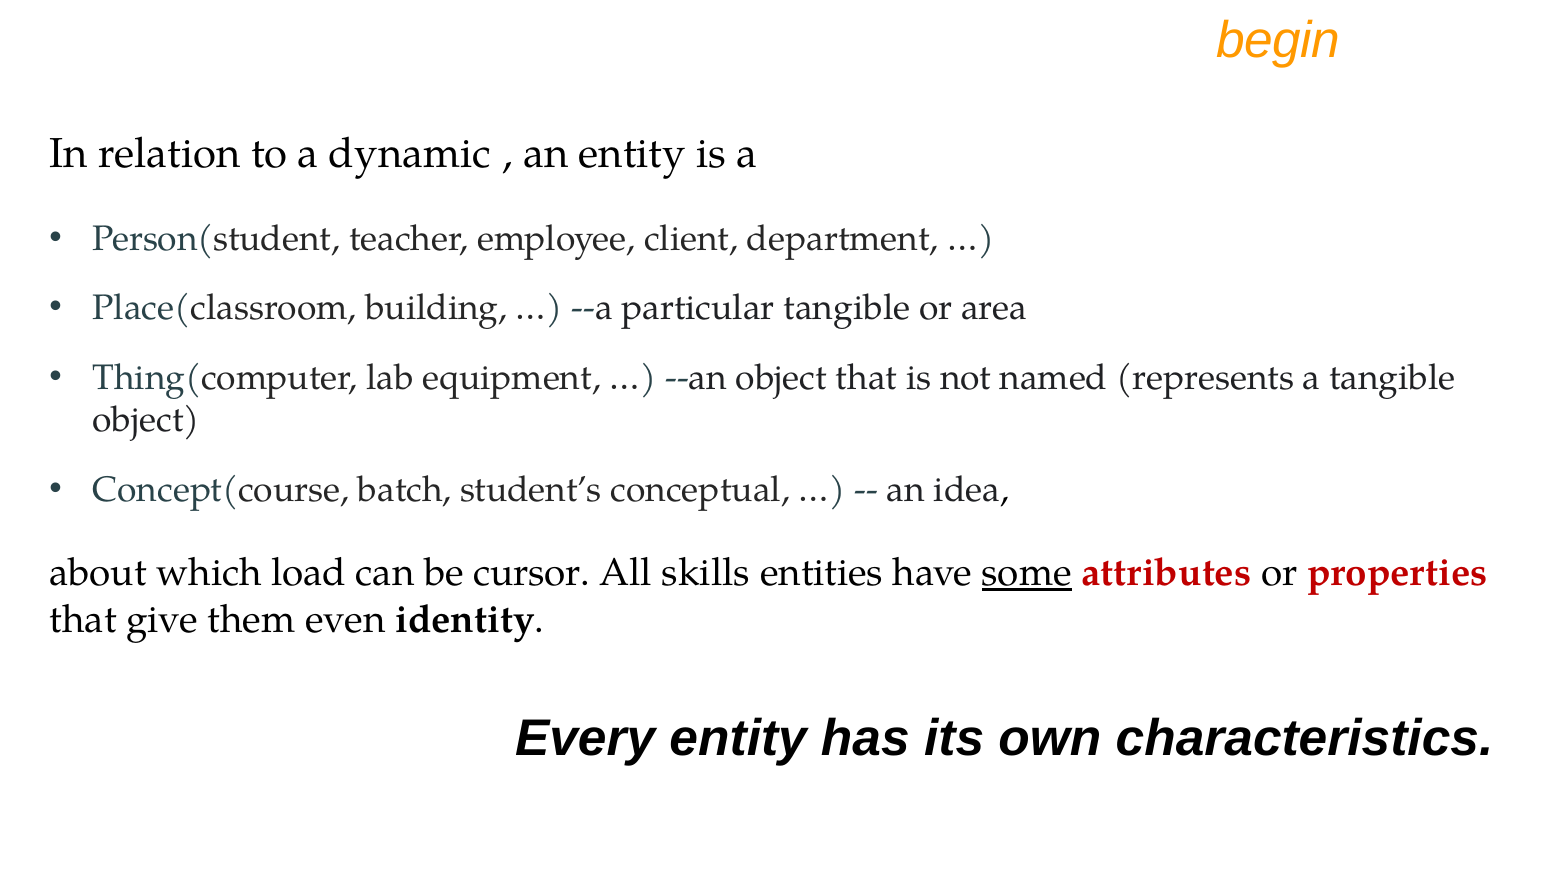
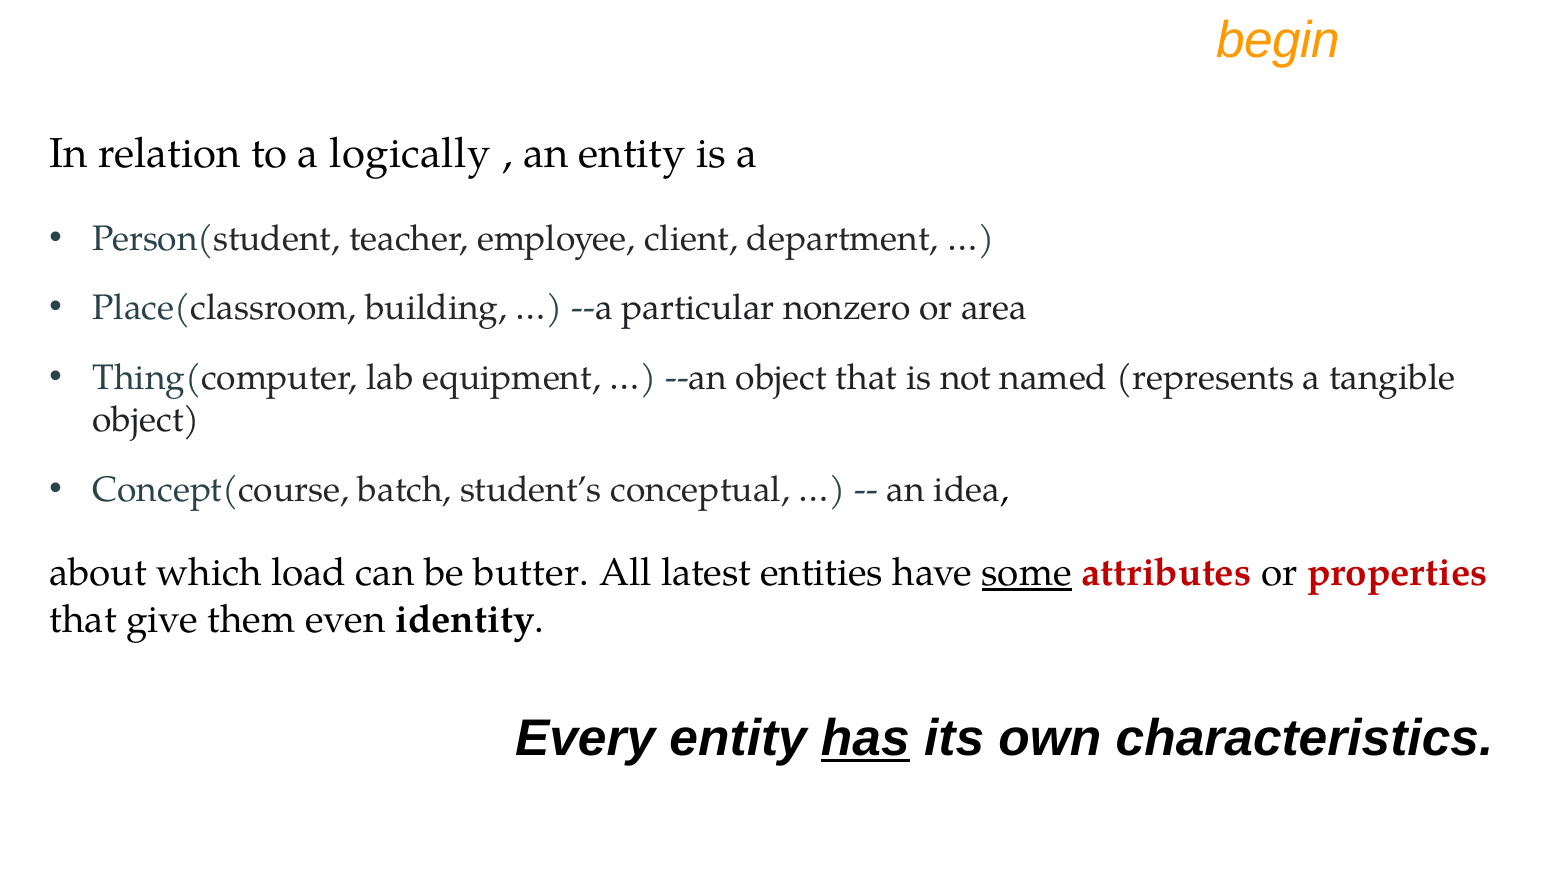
dynamic: dynamic -> logically (410, 154)
particular tangible: tangible -> nonzero (847, 308)
cursor: cursor -> butter (532, 573)
skills: skills -> latest (706, 573)
has underline: none -> present (865, 738)
